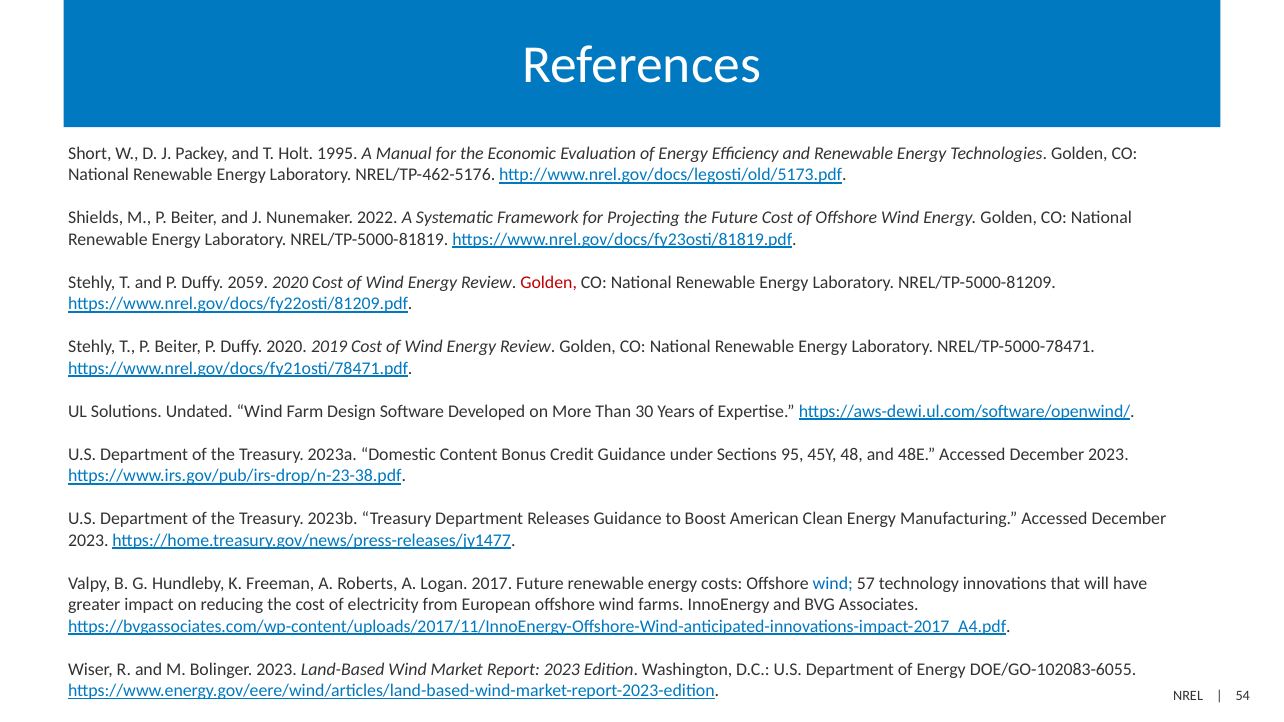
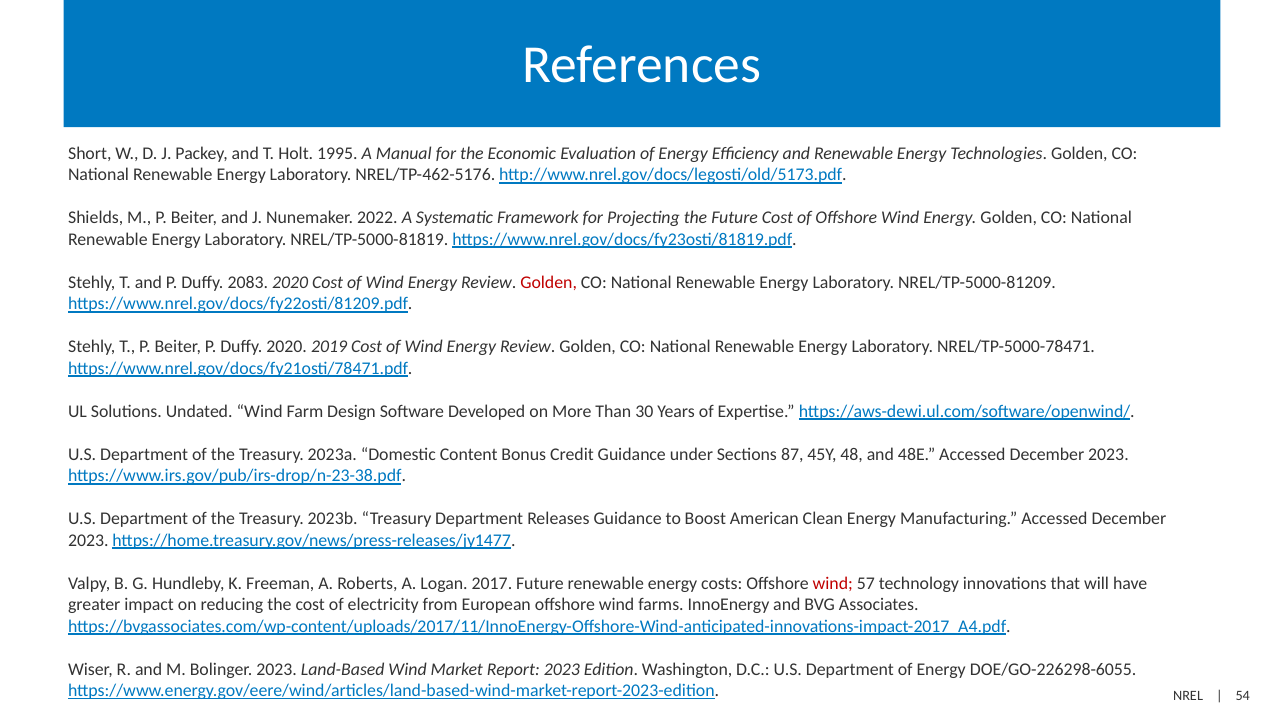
2059: 2059 -> 2083 (248, 283)
95: 95 -> 87 (792, 455)
wind colour: blue -> red (833, 584)
DOE/GO-102083-6055: DOE/GO-102083-6055 -> DOE/GO-226298-6055 (1053, 670)
